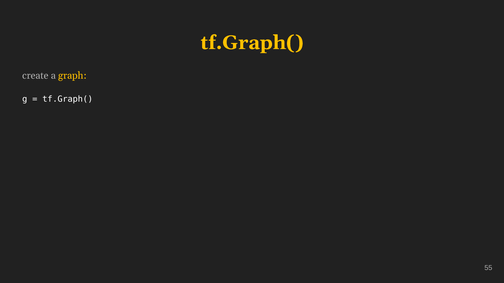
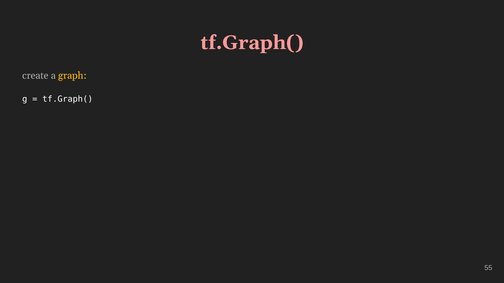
tf.Graph( colour: yellow -> pink (252, 43)
